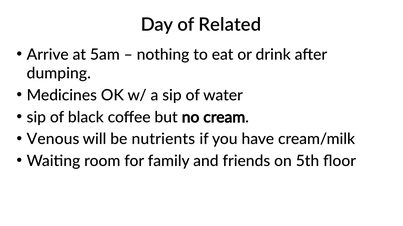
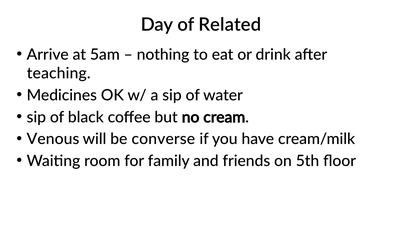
dumping: dumping -> teaching (59, 74)
nutrients: nutrients -> converse (163, 140)
